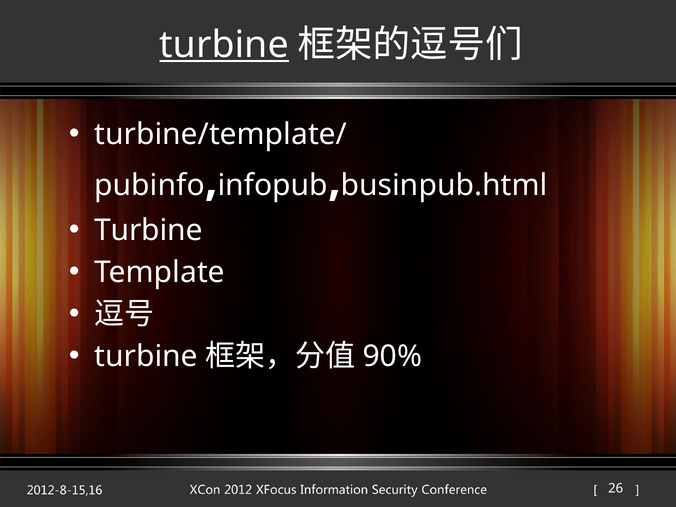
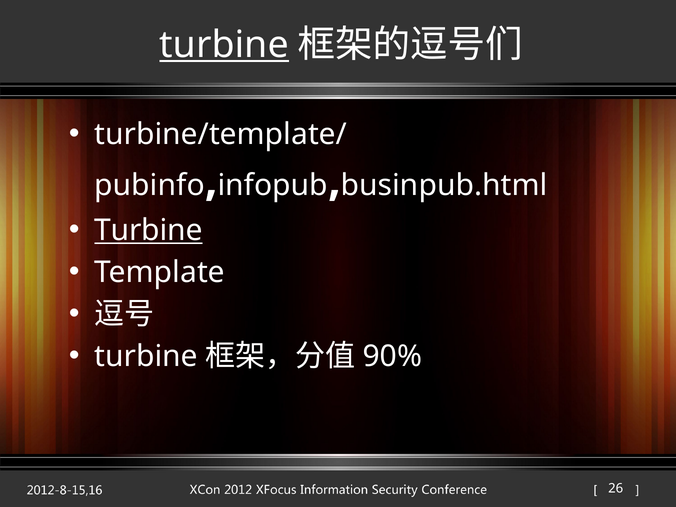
Turbine underline: none -> present (148, 230)
